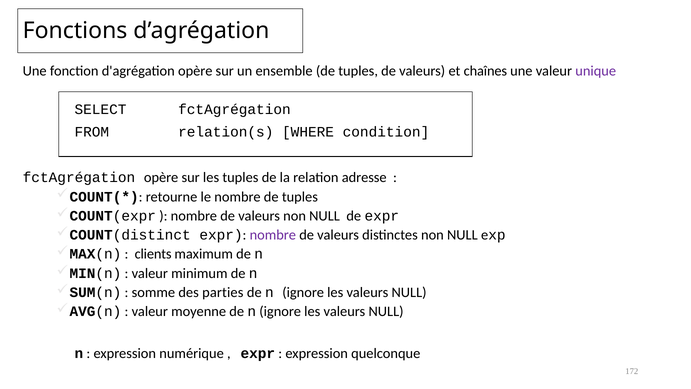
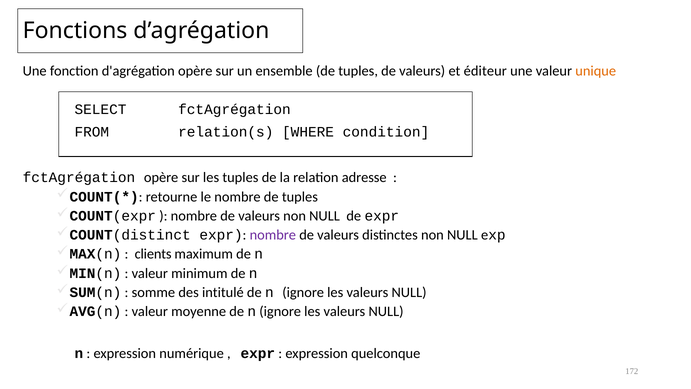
chaînes: chaînes -> éditeur (485, 71)
unique colour: purple -> orange (596, 71)
parties: parties -> intitulé (223, 292)
